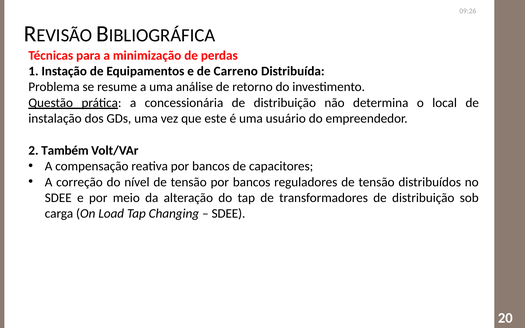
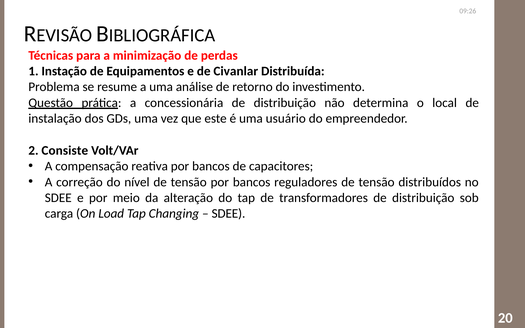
Carreno: Carreno -> Civanlar (236, 71)
Também: Também -> Consiste (65, 151)
